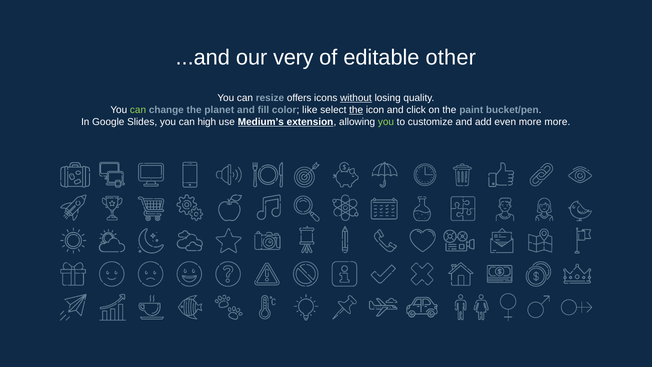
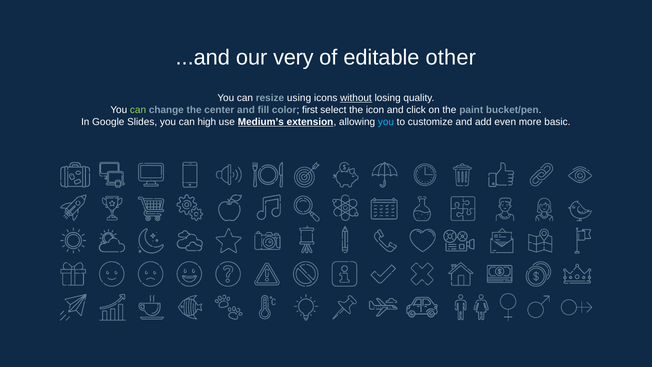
offers: offers -> using (299, 98)
planet: planet -> center (219, 110)
like: like -> first (310, 110)
the underline: present -> none (356, 110)
you colour: light green -> light blue (386, 122)
more more: more -> basic (557, 122)
